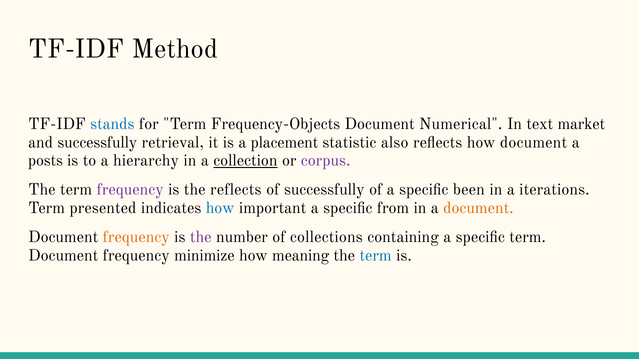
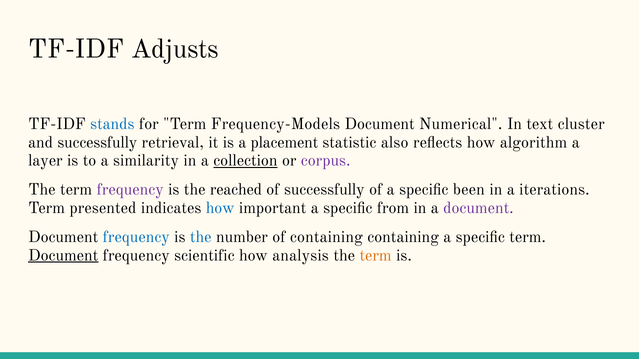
Method: Method -> Adjusts (175, 49)
Frequency-Objects: Frequency-Objects -> Frequency-Models (275, 124)
market: market -> cluster (581, 124)
how document: document -> algorithm (534, 143)
posts: posts -> layer (45, 161)
hierarchy: hierarchy -> similarity (146, 161)
the reflects: reflects -> reached (236, 190)
document colour: orange -> purple (478, 208)
frequency colour: orange -> blue (136, 237)
the colour: purple -> blue (201, 237)
of collections: collections -> containing (326, 237)
Document underline: none -> present (63, 256)
minimize: minimize -> scientific (204, 256)
meaning: meaning -> analysis (301, 256)
term colour: blue -> orange (376, 256)
